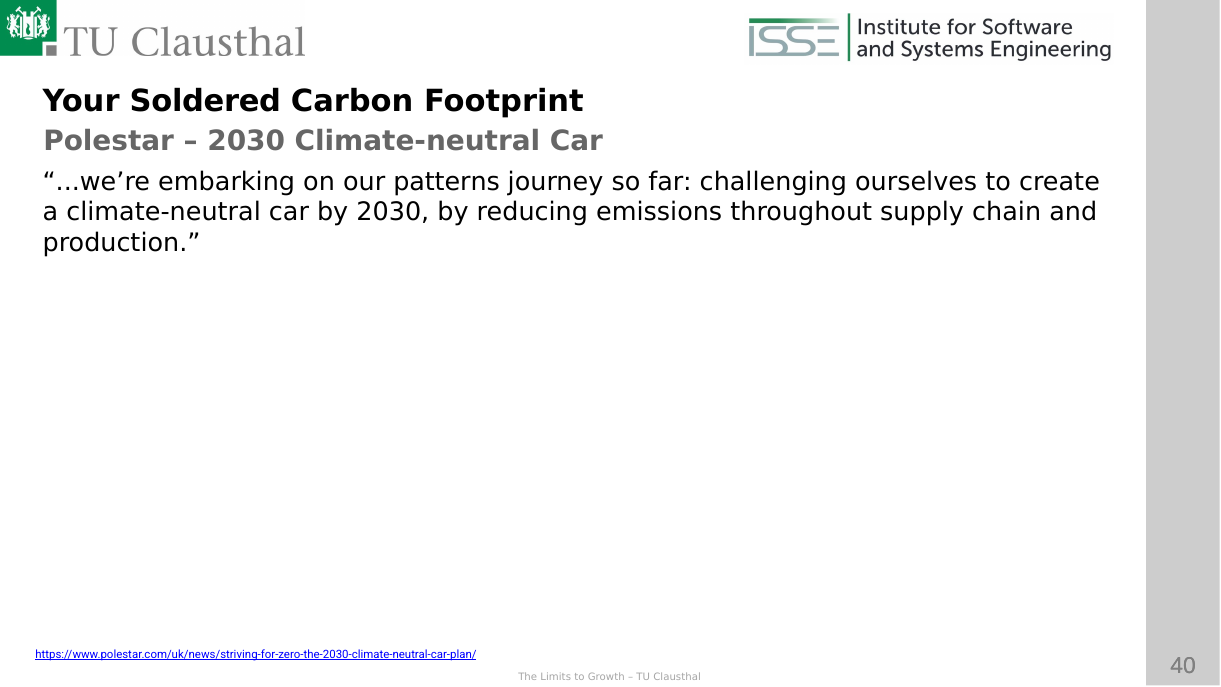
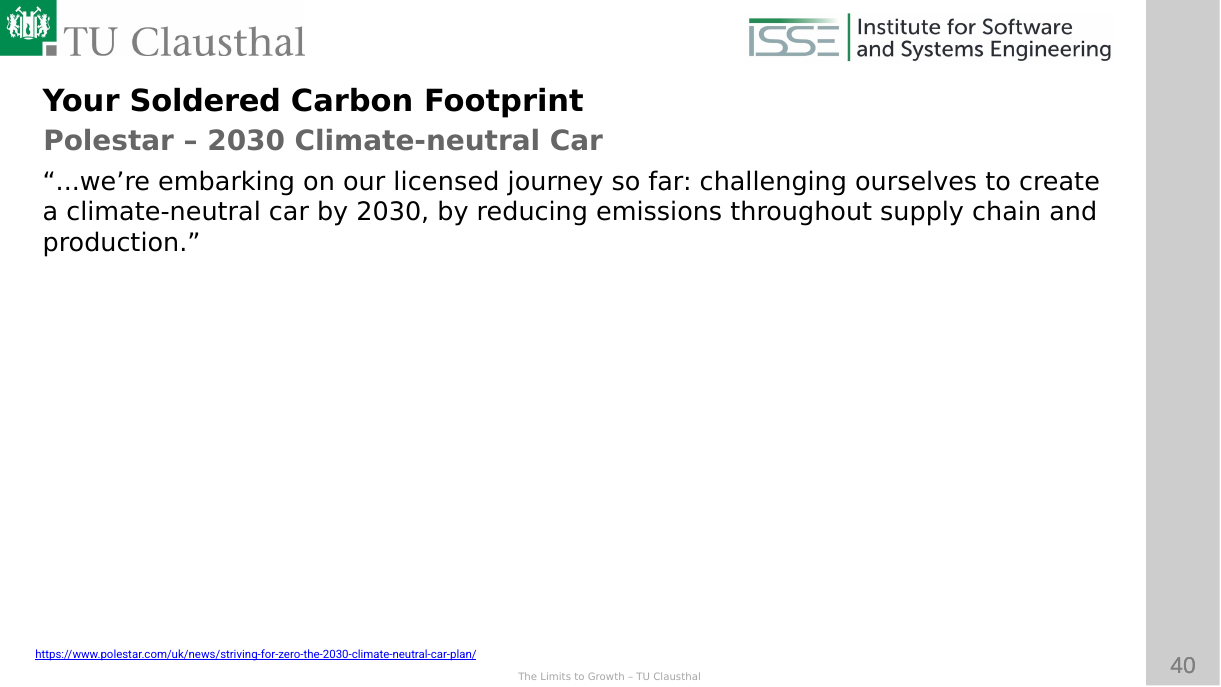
patterns: patterns -> licensed (446, 182)
